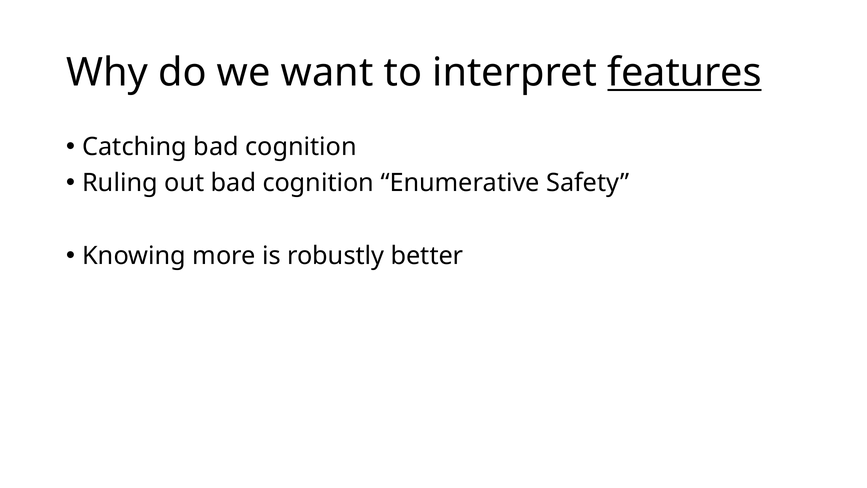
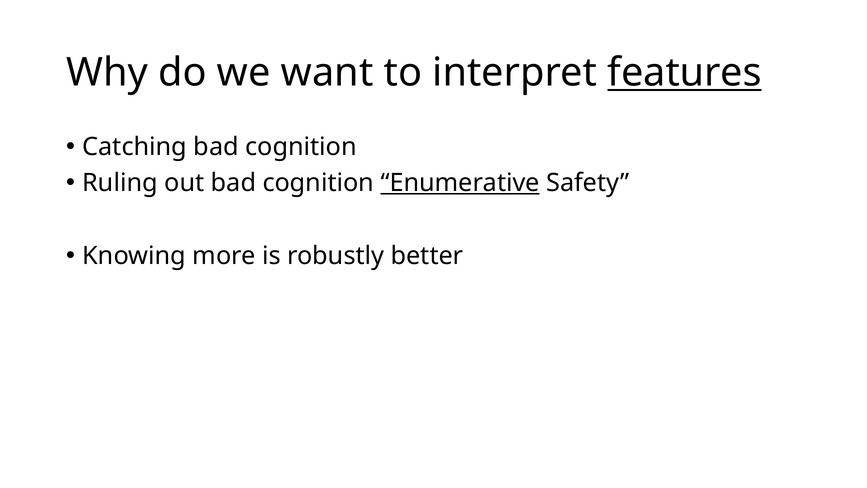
Enumerative underline: none -> present (460, 183)
